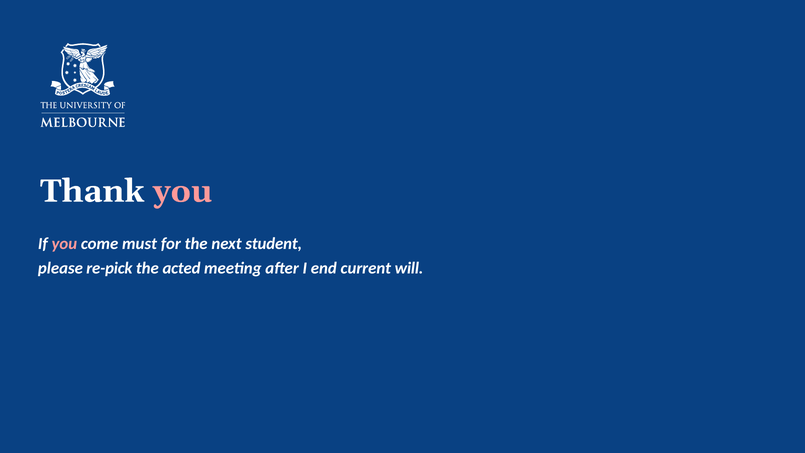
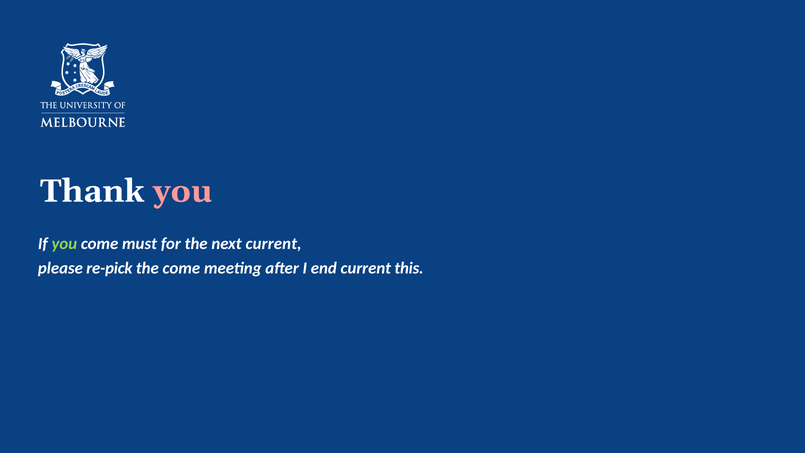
you colour: pink -> light green (64, 244)
next student: student -> current (274, 244)
the acted: acted -> come (181, 268)
will: will -> this (409, 268)
